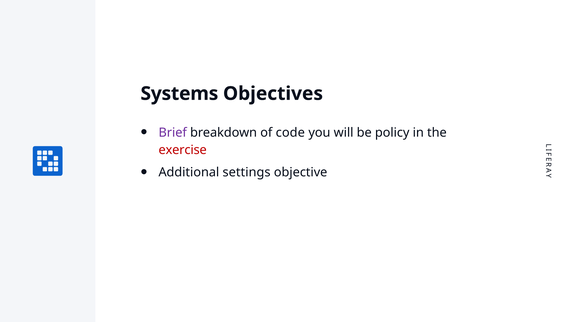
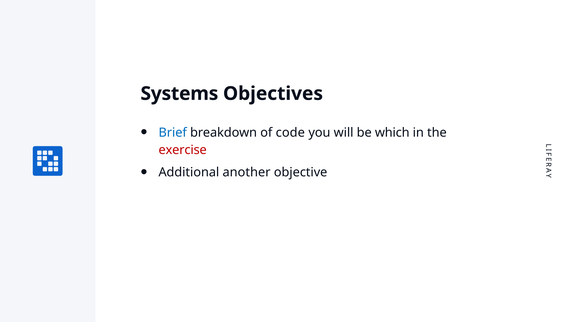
Brief colour: purple -> blue (173, 133)
policy: policy -> which (392, 133)
settings: settings -> another (247, 173)
